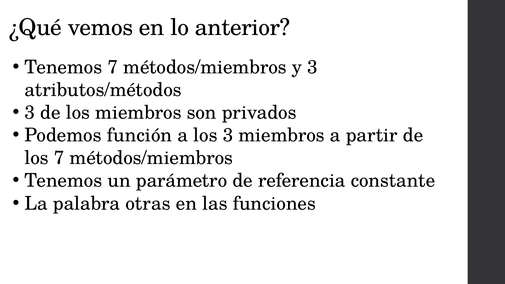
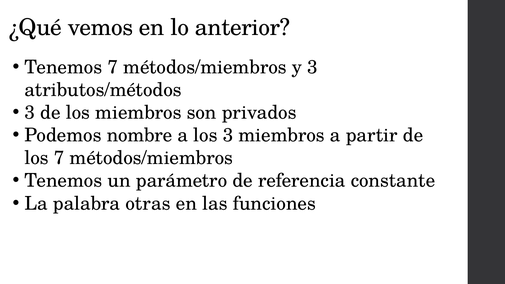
función: función -> nombre (140, 135)
